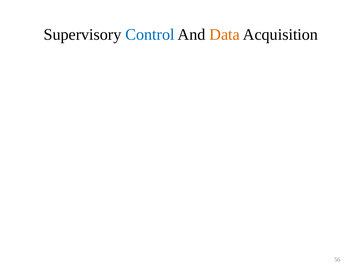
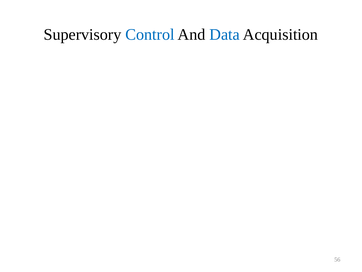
Data colour: orange -> blue (225, 35)
